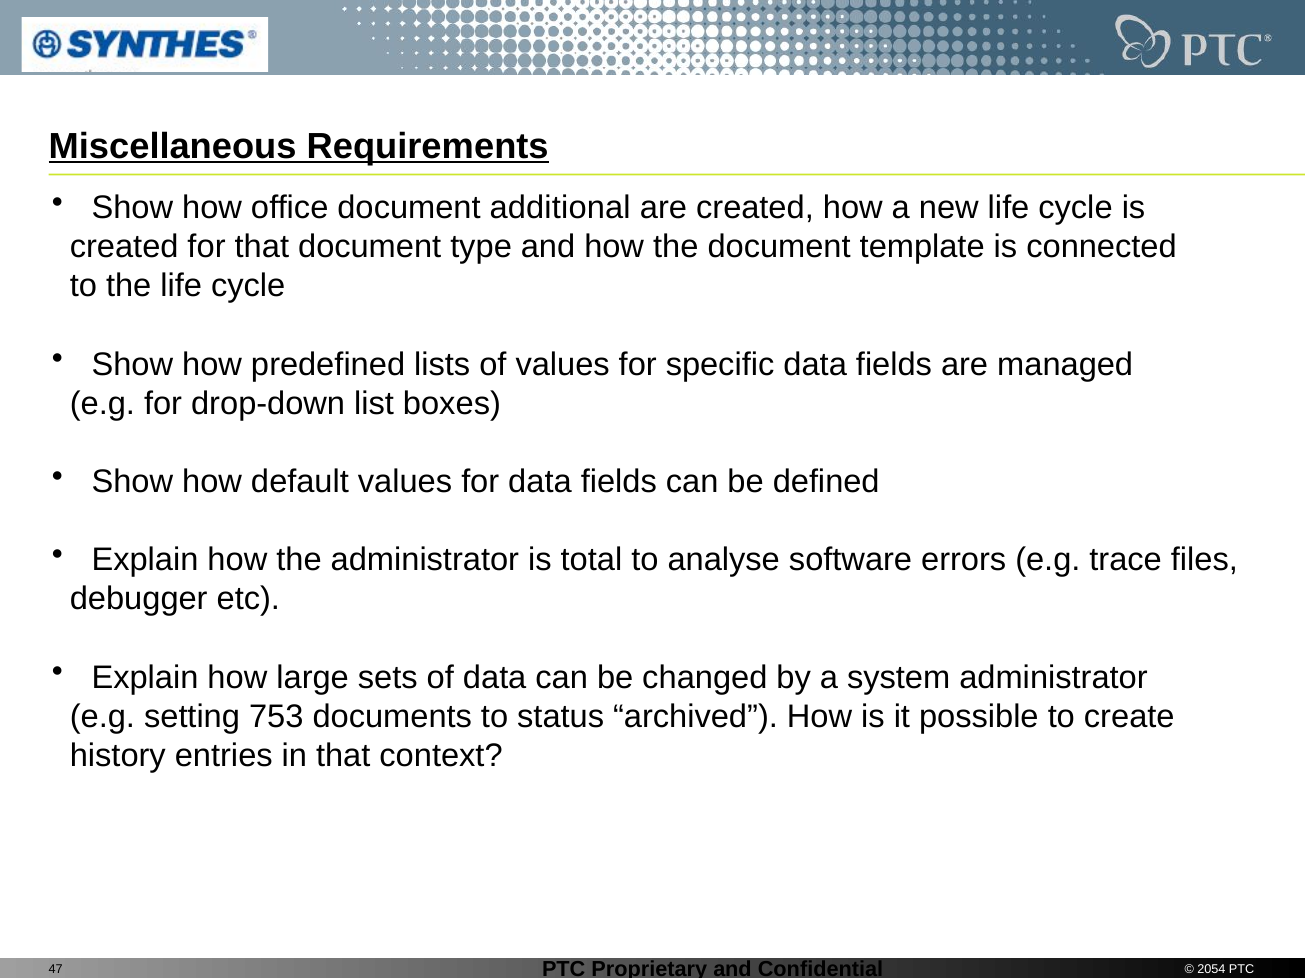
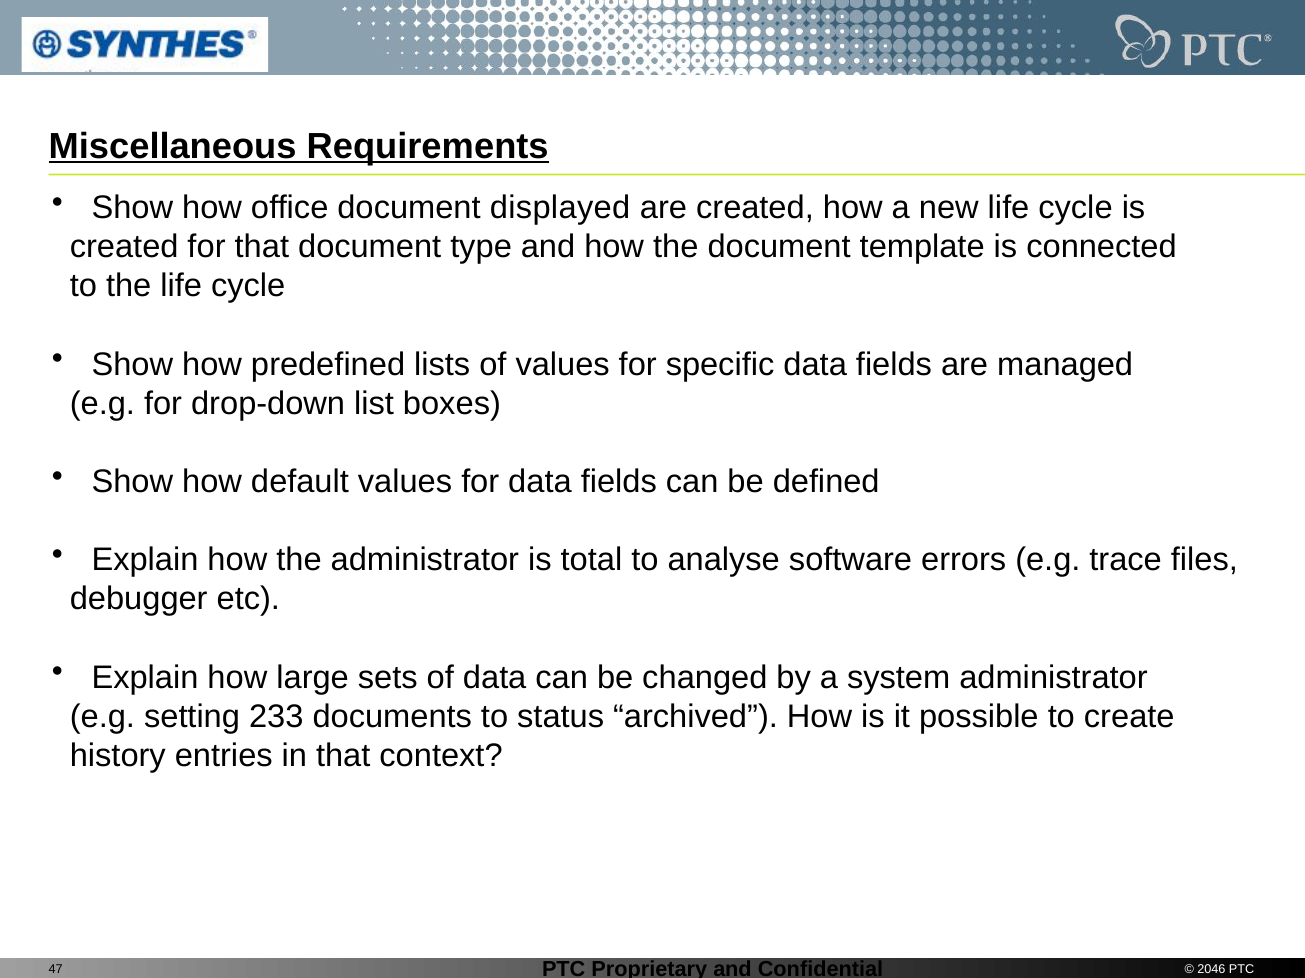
additional: additional -> displayed (560, 208)
753: 753 -> 233 (276, 717)
2054: 2054 -> 2046 (1211, 970)
